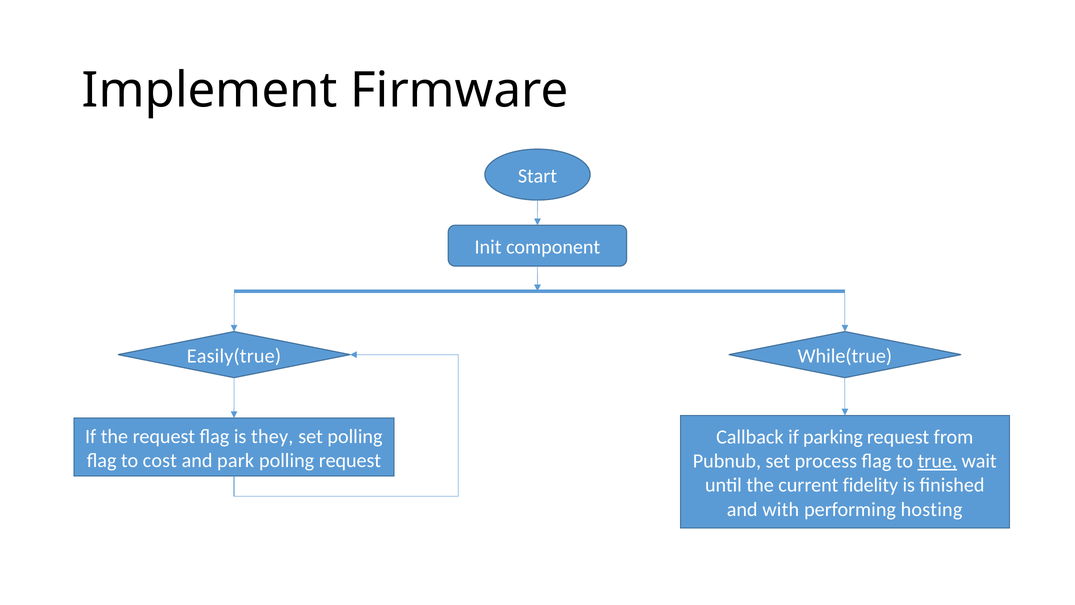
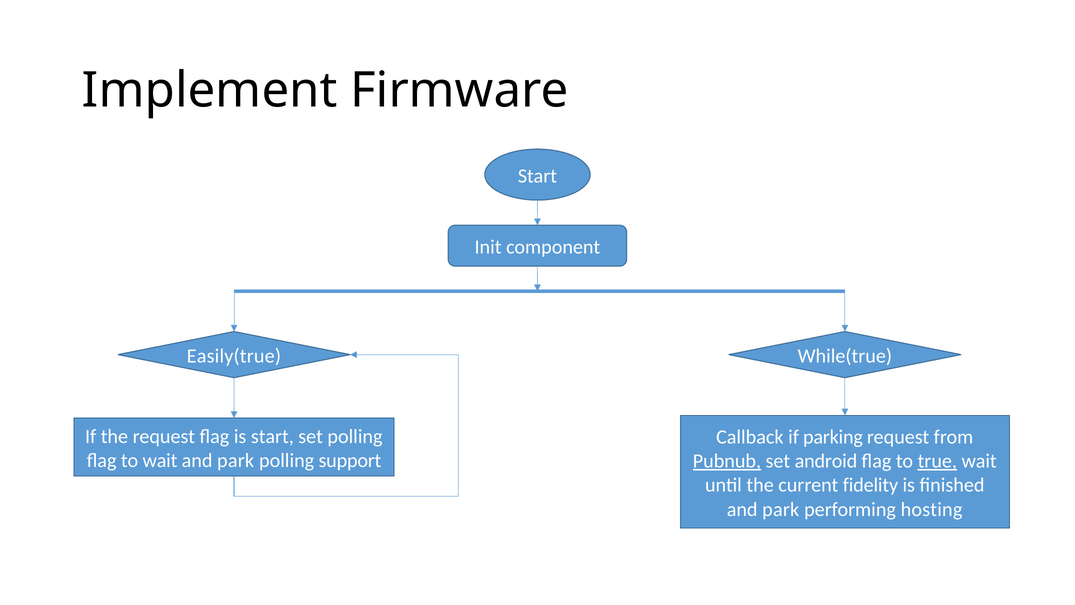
is they: they -> start (272, 436)
to cost: cost -> wait (160, 460)
polling request: request -> support (350, 460)
Pubnub underline: none -> present (727, 461)
process: process -> android (826, 461)
with: with -> park (781, 509)
